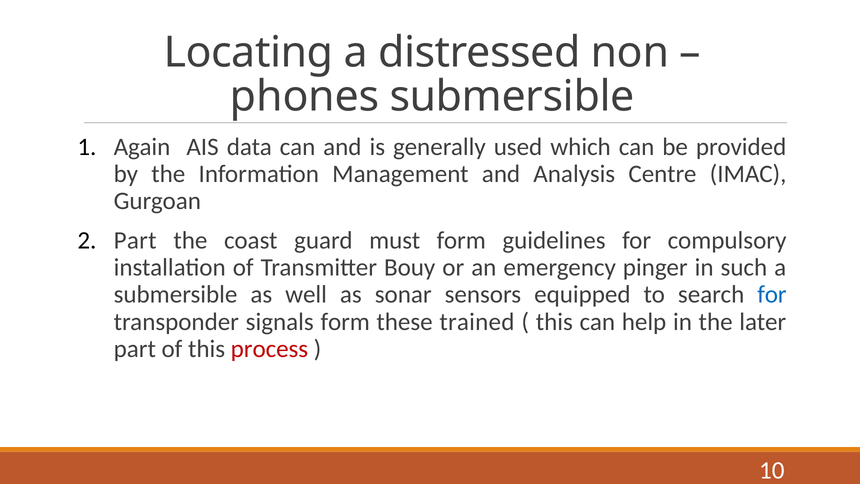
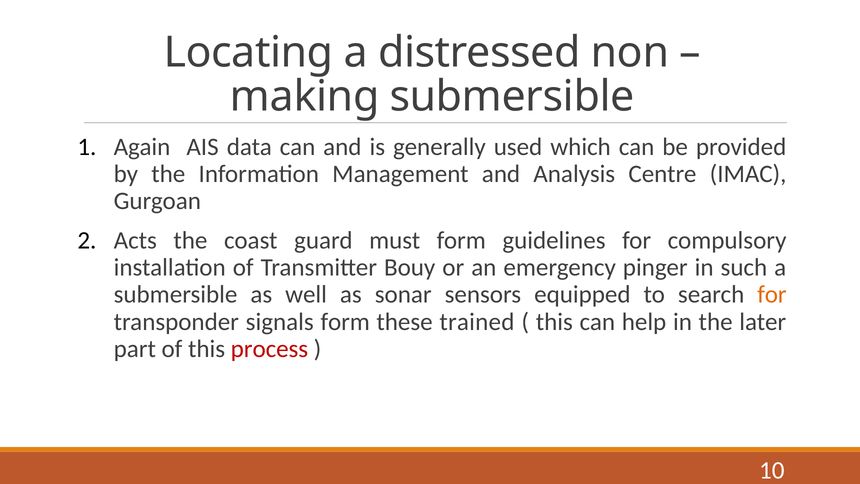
phones: phones -> making (305, 96)
Part: Part -> Acts (135, 240)
for colour: blue -> orange (772, 295)
